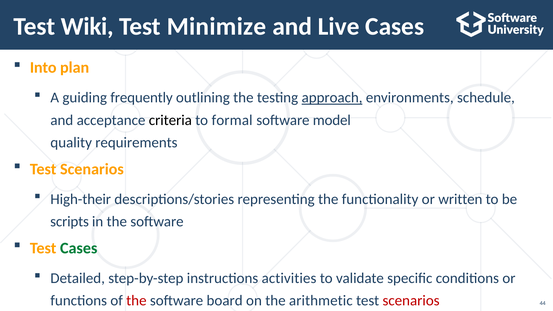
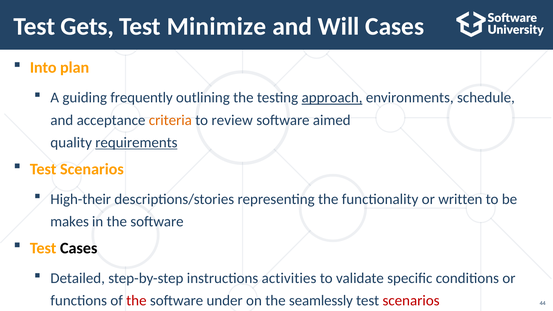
Wiki: Wiki -> Gets (87, 26)
Live: Live -> Will (339, 26)
criteria colour: black -> orange (170, 120)
formal: formal -> review (232, 120)
model: model -> aimed (332, 120)
requirements underline: none -> present (136, 143)
scripts: scripts -> makes (70, 222)
Cases colour: green -> black (79, 248)
board: board -> under (225, 301)
arithmetic: arithmetic -> seamlessly (321, 301)
